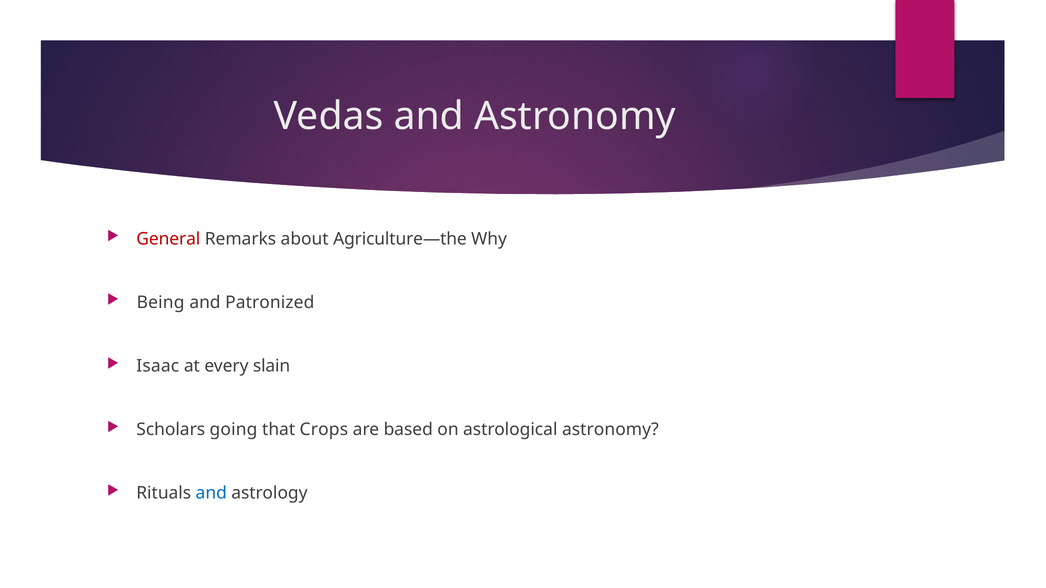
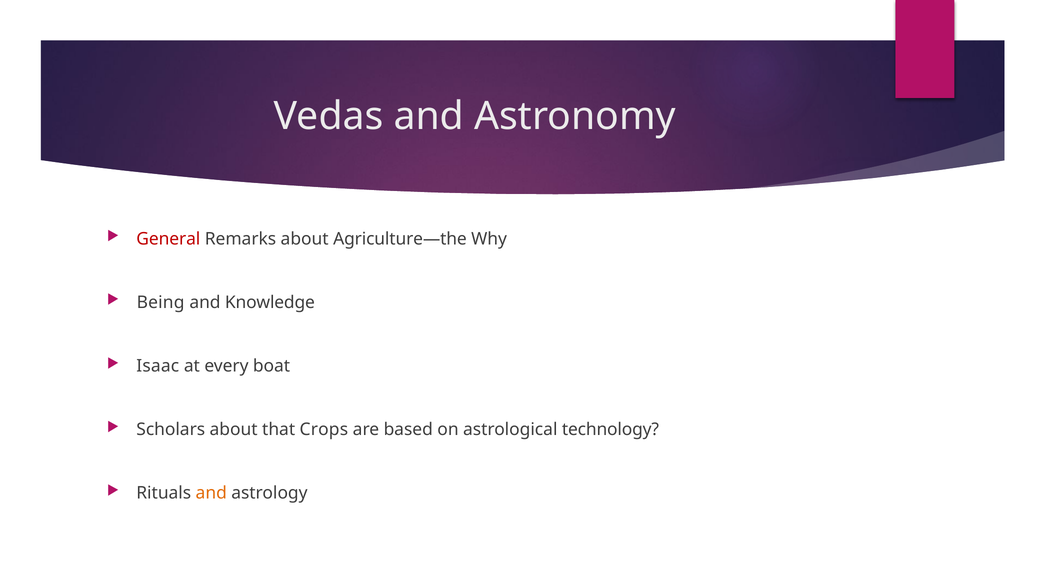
Patronized: Patronized -> Knowledge (270, 303)
slain: slain -> boat (272, 366)
Scholars going: going -> about (234, 430)
astrological astronomy: astronomy -> technology (610, 430)
and colour: blue -> orange (211, 493)
